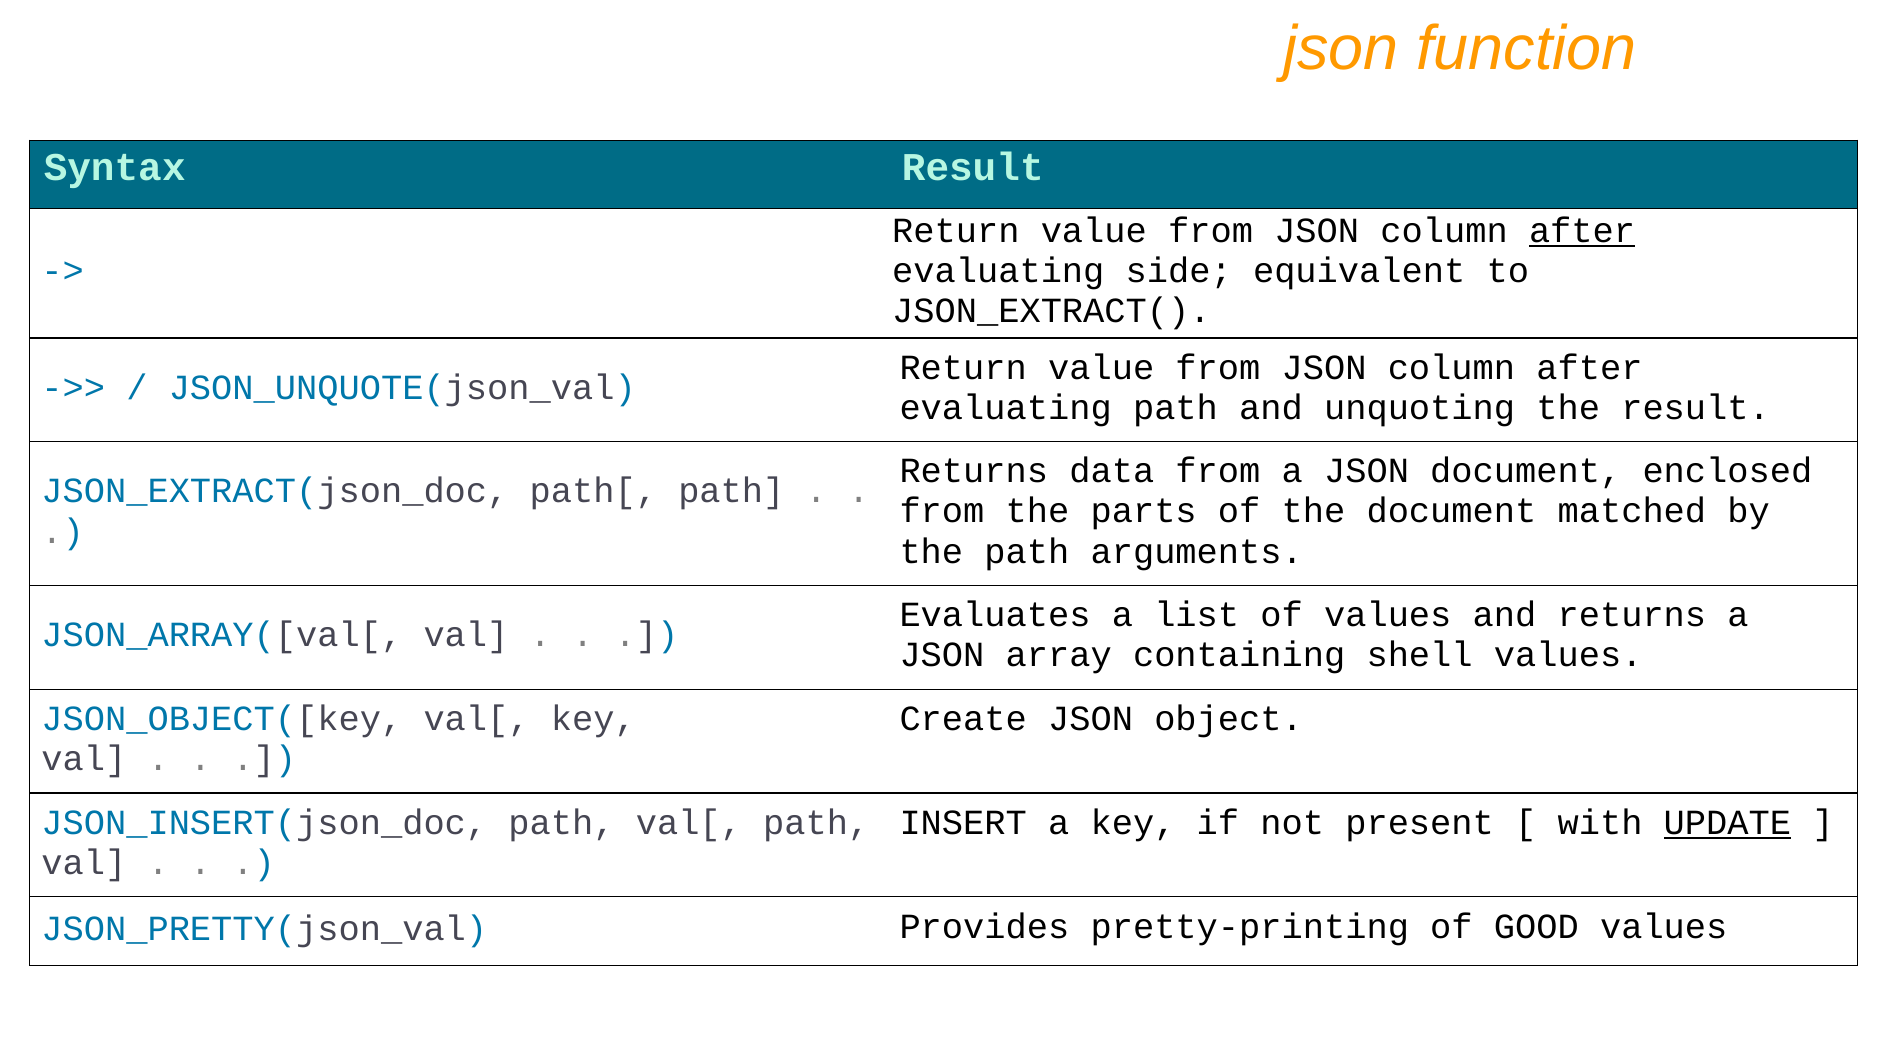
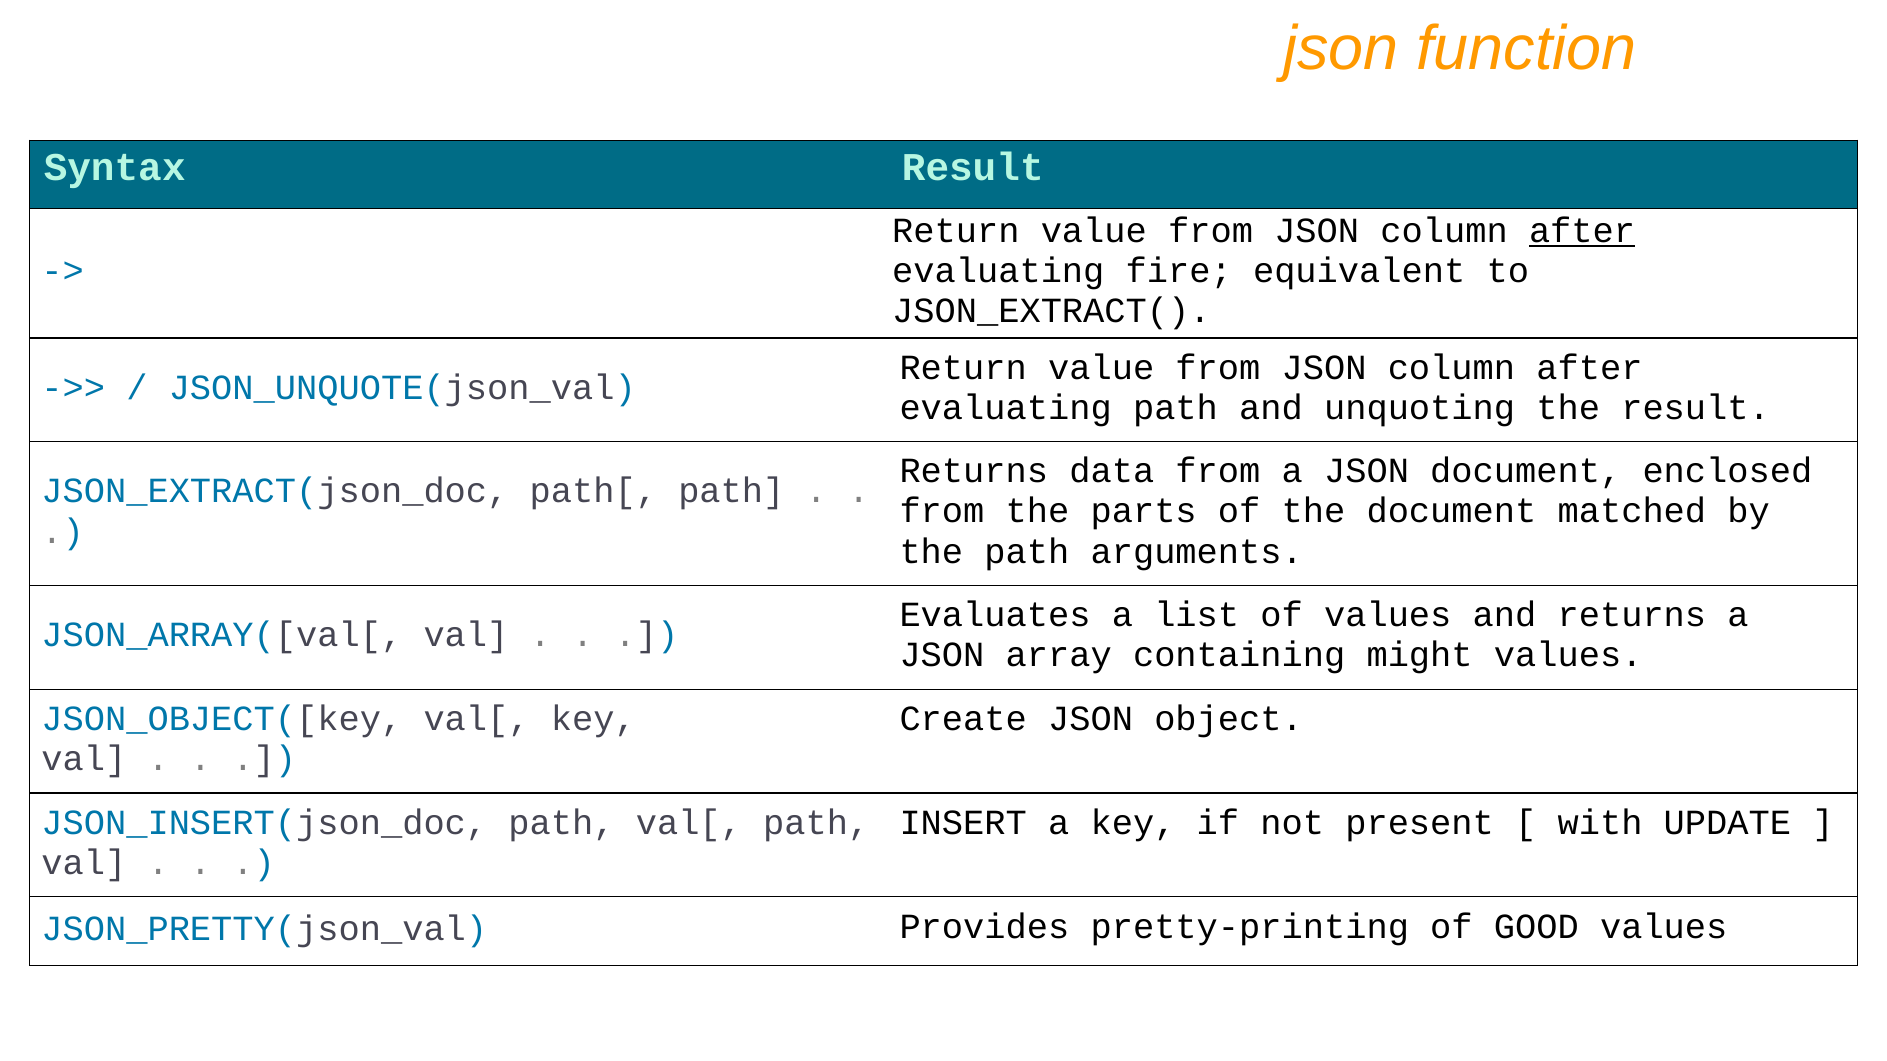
side: side -> fire (1179, 271)
shell: shell -> might (1420, 655)
UPDATE underline: present -> none (1727, 823)
